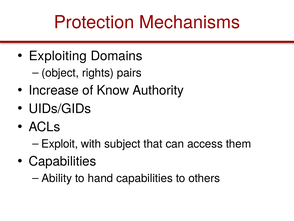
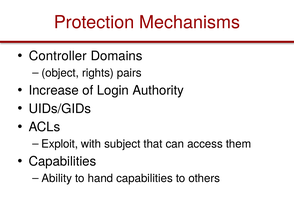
Exploiting: Exploiting -> Controller (58, 56)
Know: Know -> Login (113, 90)
